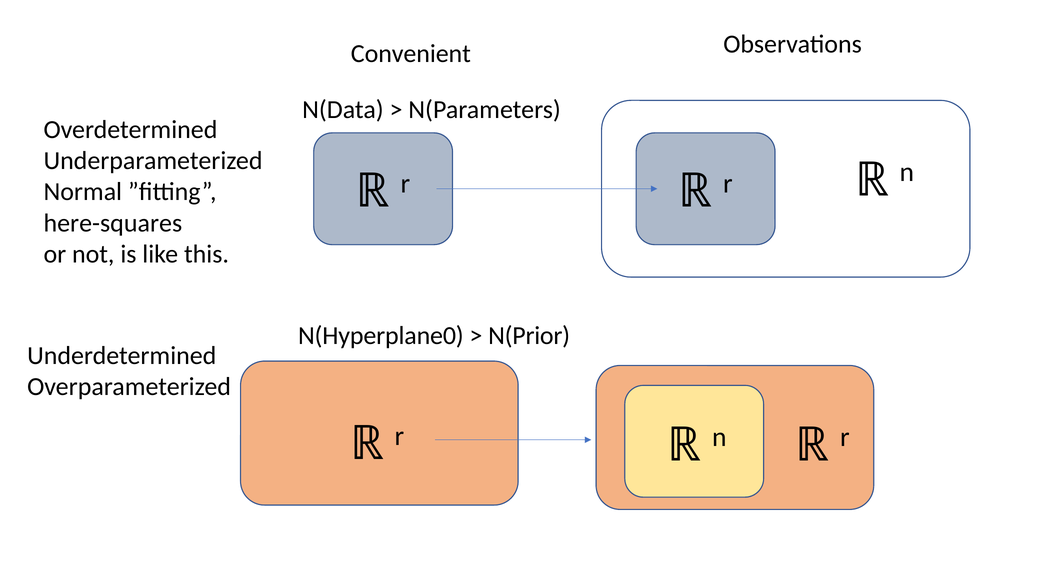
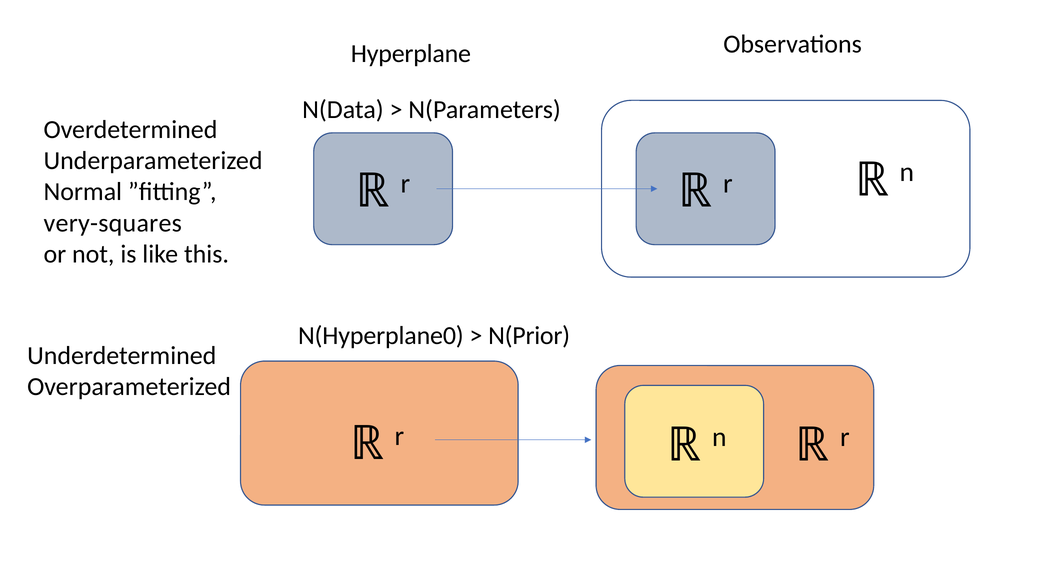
Convenient: Convenient -> Hyperplane (411, 54)
here-squares: here-squares -> very-squares (113, 223)
